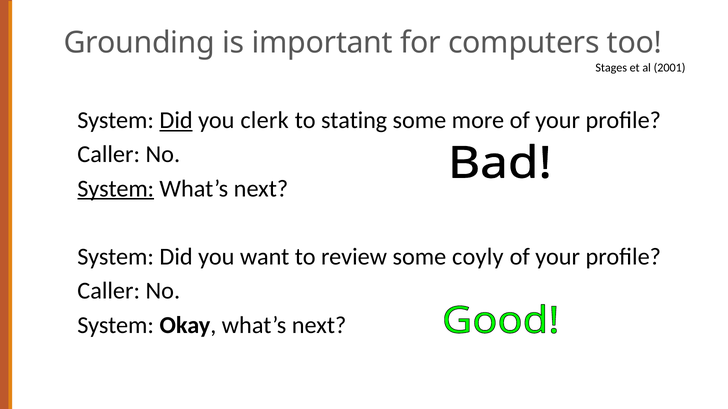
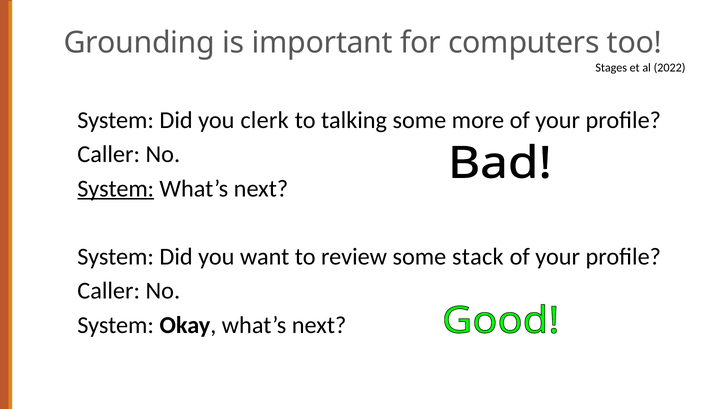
2001: 2001 -> 2022 (670, 68)
Did underline: present -> none (176, 120)
stating: stating -> talking (354, 120)
coyly: coyly -> stack (478, 257)
